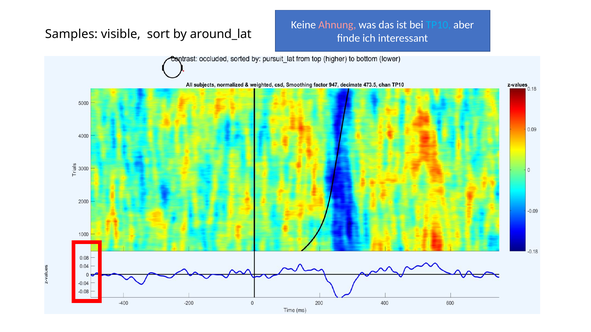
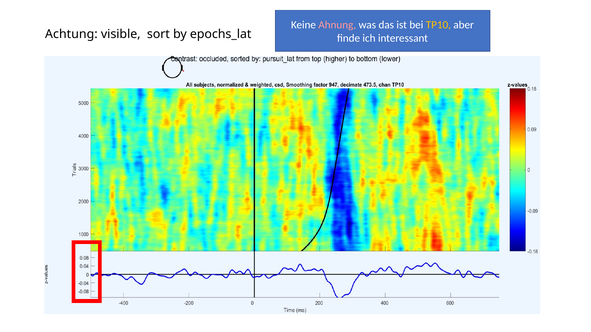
TP10 colour: light blue -> yellow (438, 25)
Samples: Samples -> Achtung (71, 34)
around_lat: around_lat -> epochs_lat (221, 34)
